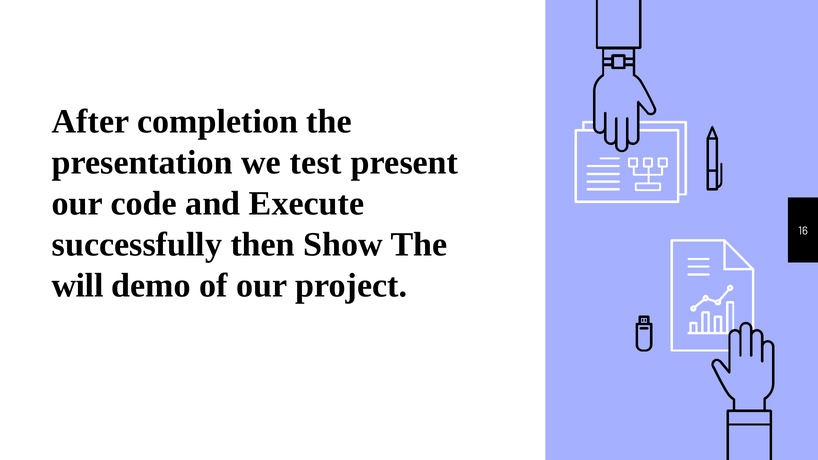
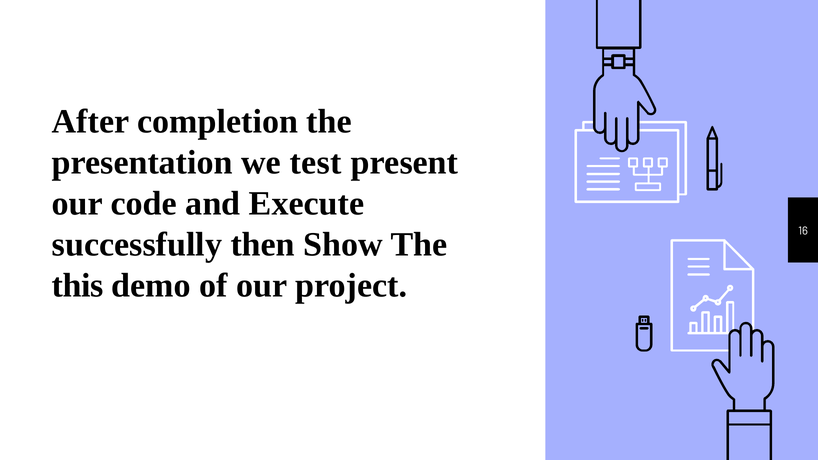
will: will -> this (78, 285)
